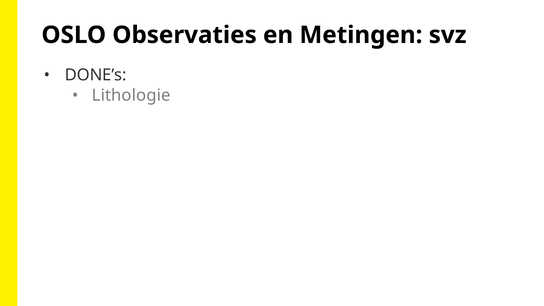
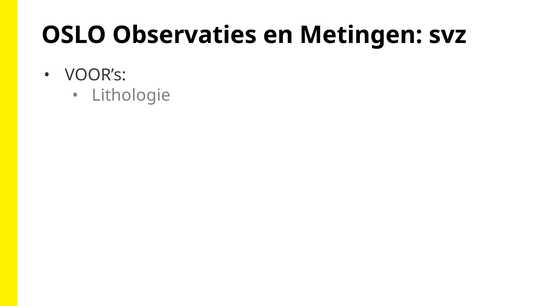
DONE’s: DONE’s -> VOOR’s (96, 75)
